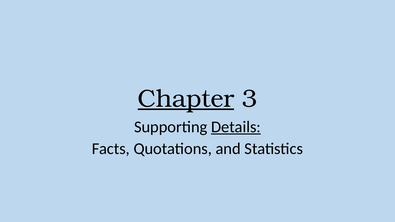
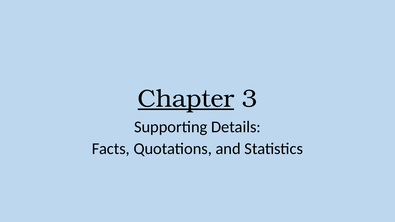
Details underline: present -> none (236, 127)
